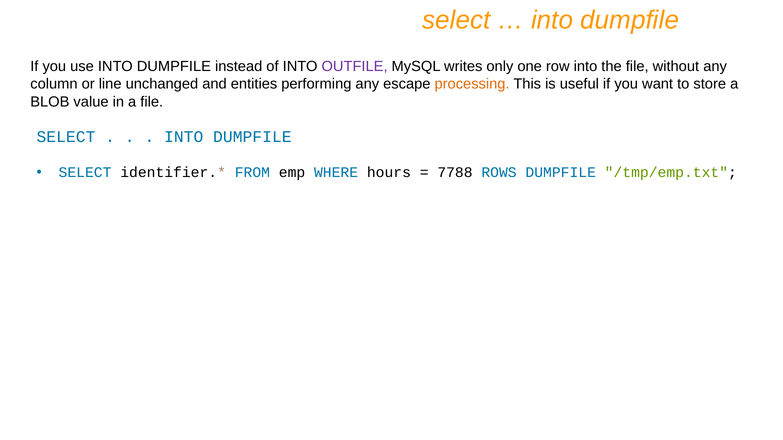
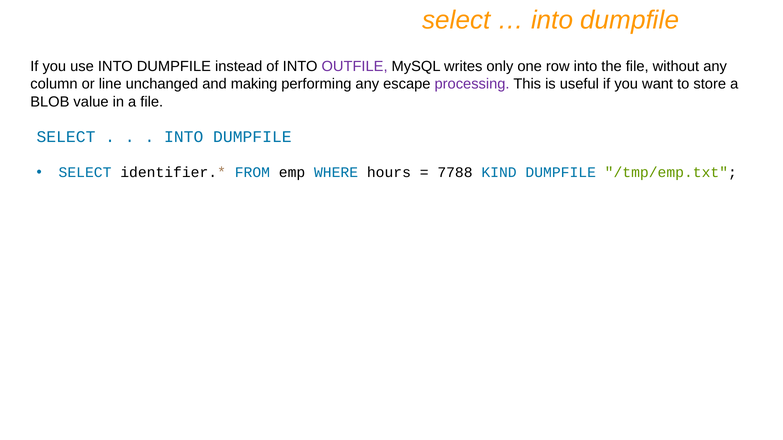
entities: entities -> making (254, 84)
processing colour: orange -> purple (472, 84)
ROWS: ROWS -> KIND (499, 173)
